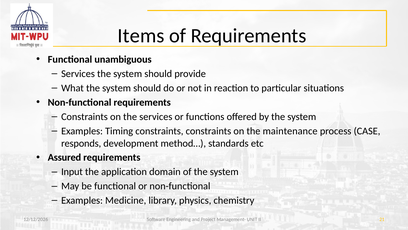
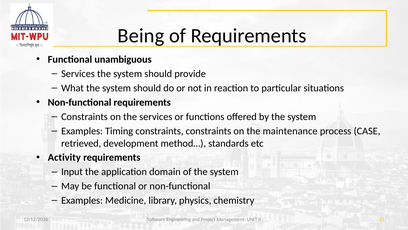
Items: Items -> Being (141, 36)
responds: responds -> retrieved (81, 143)
Assured: Assured -> Activity (64, 157)
